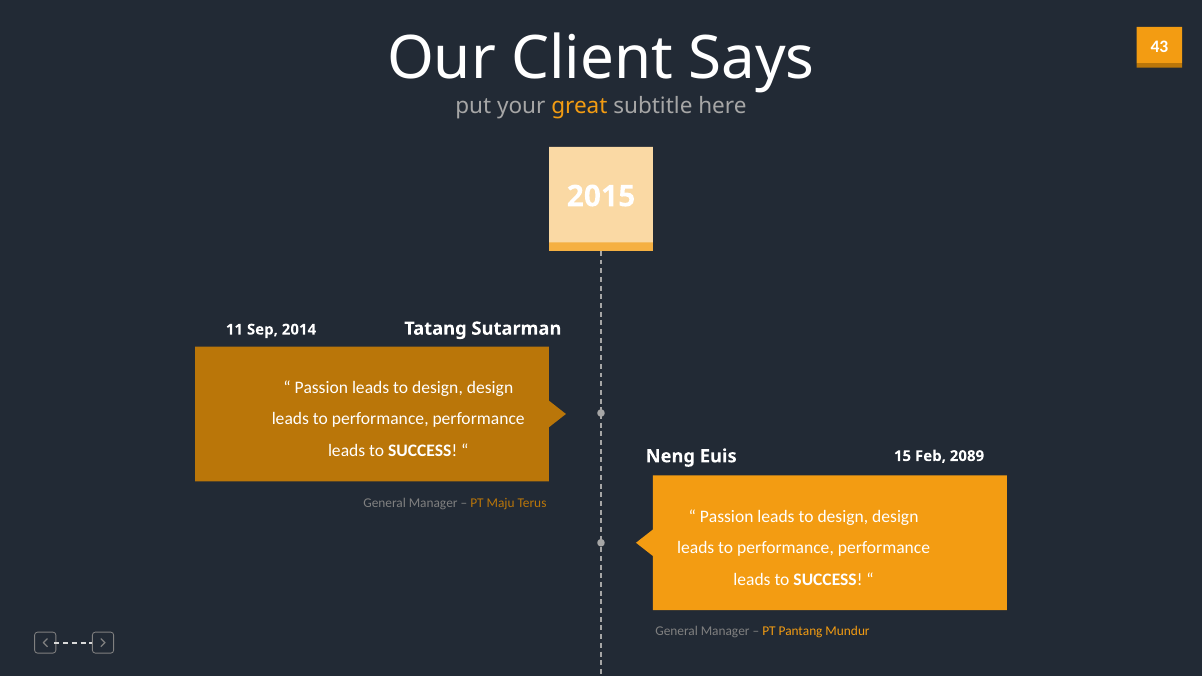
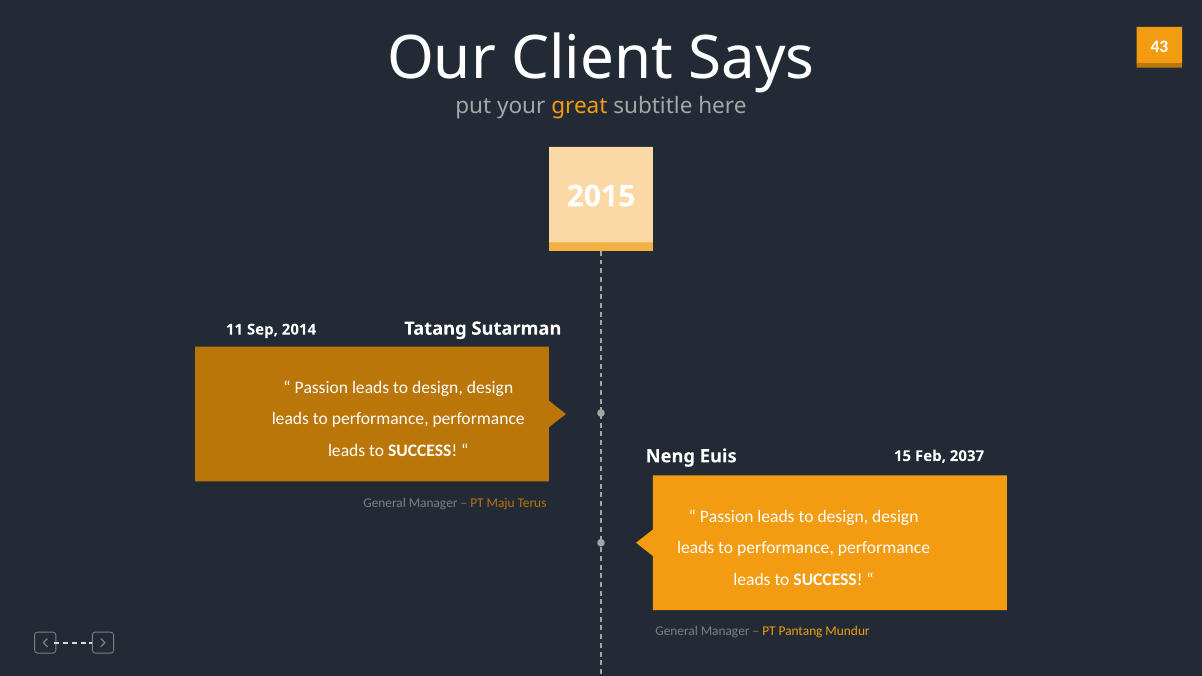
2089: 2089 -> 2037 (967, 456)
